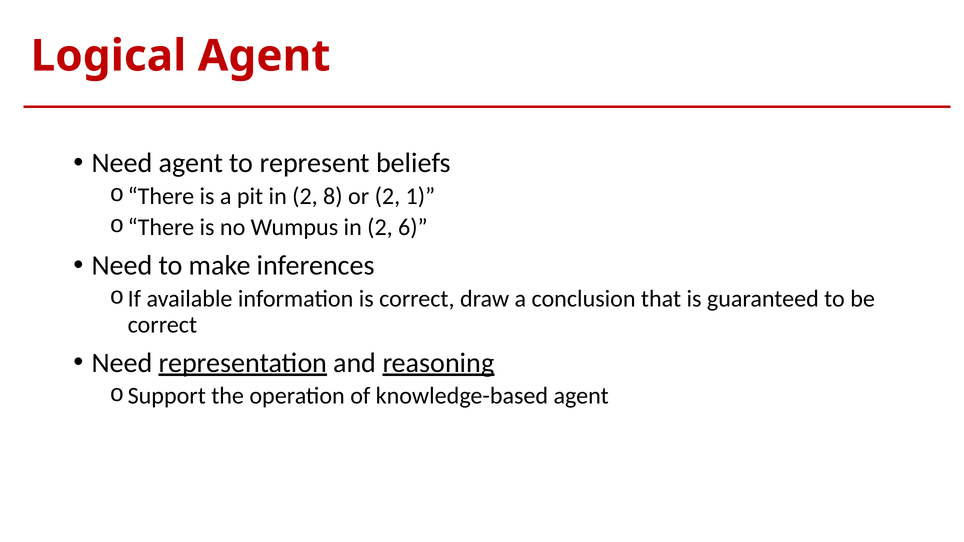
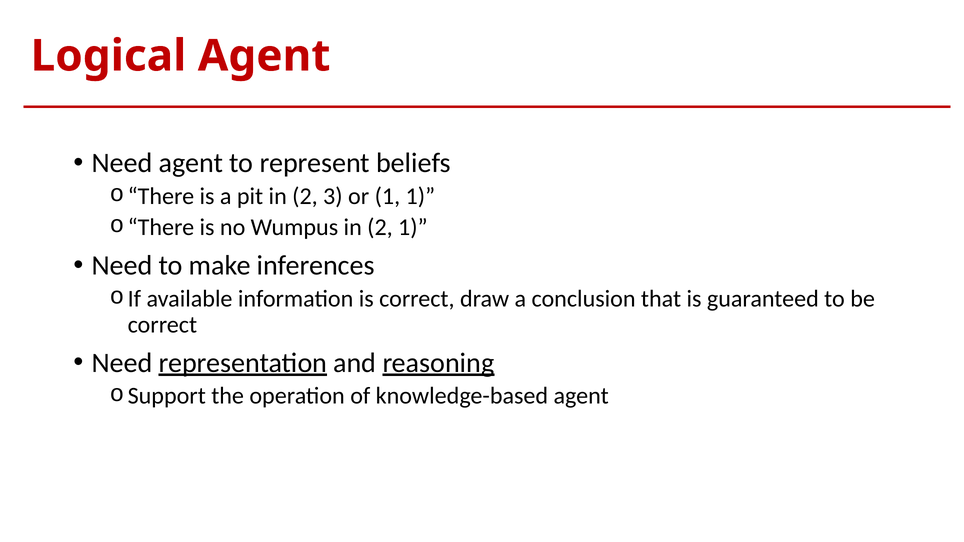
8: 8 -> 3 (333, 196)
or 2: 2 -> 1 (387, 196)
2 6: 6 -> 1 (413, 227)
